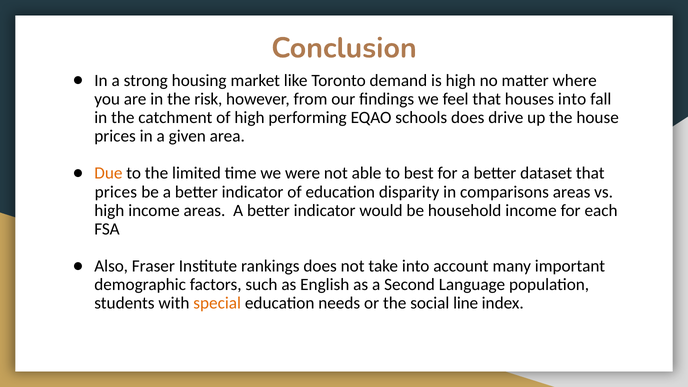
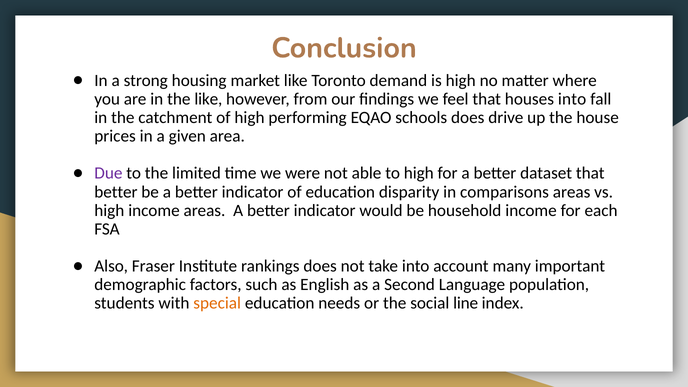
the risk: risk -> like (208, 99)
Due colour: orange -> purple (108, 173)
to best: best -> high (419, 173)
prices: prices -> better (116, 192)
